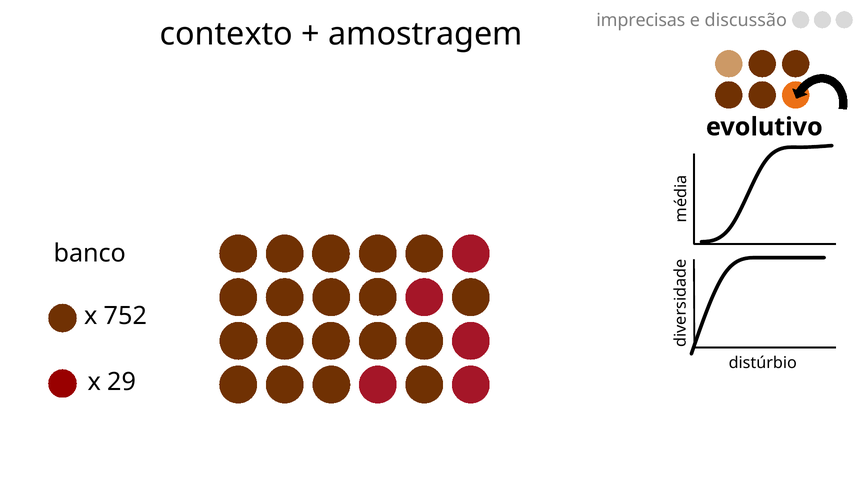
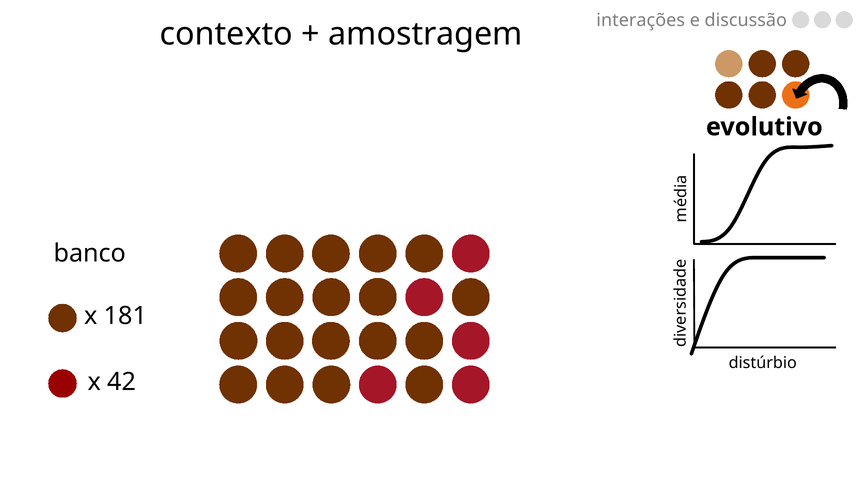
imprecisas: imprecisas -> interações (641, 20)
752: 752 -> 181 (125, 315)
29: 29 -> 42 (122, 381)
